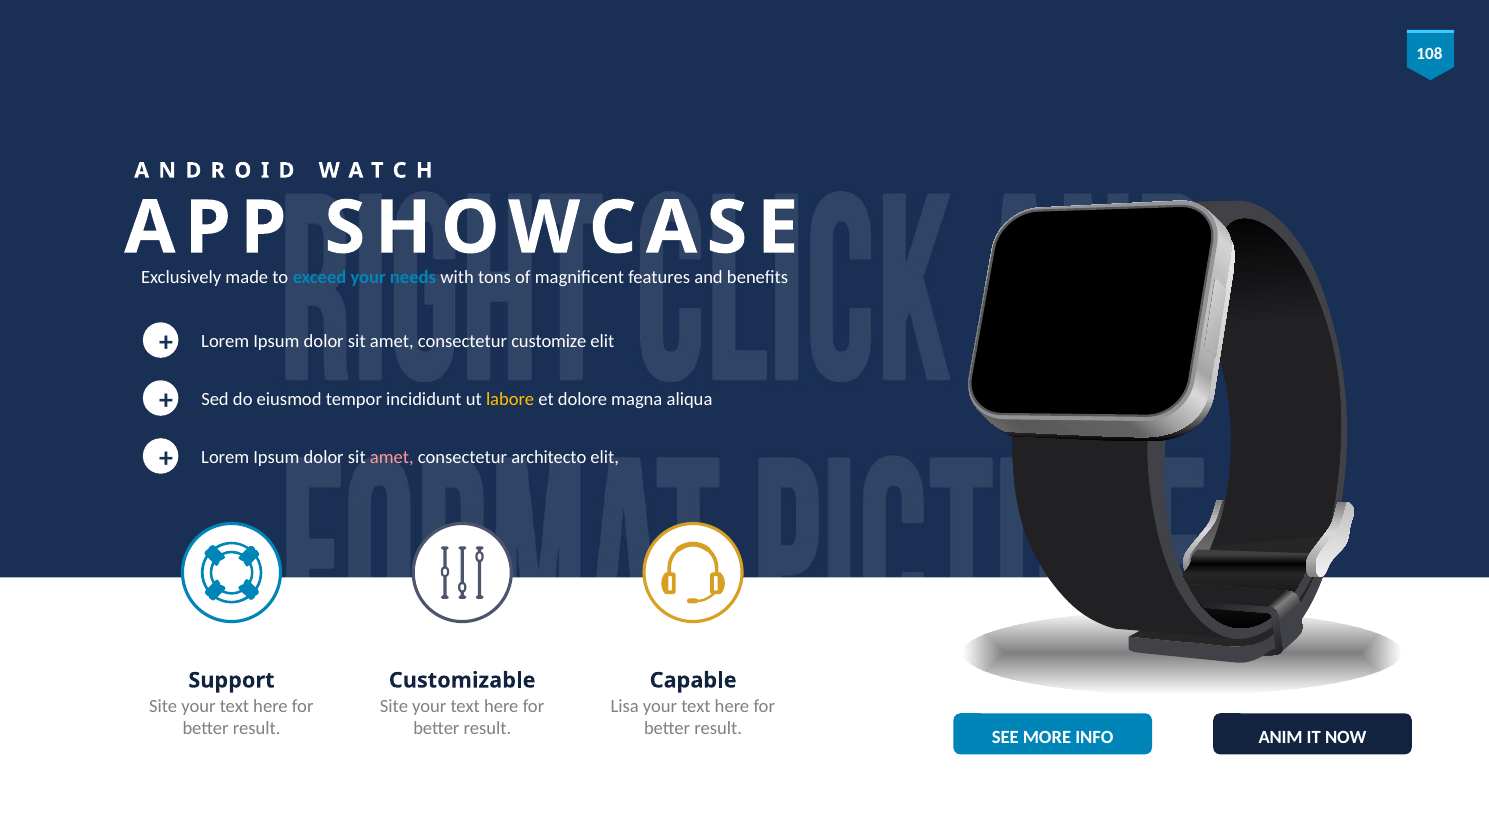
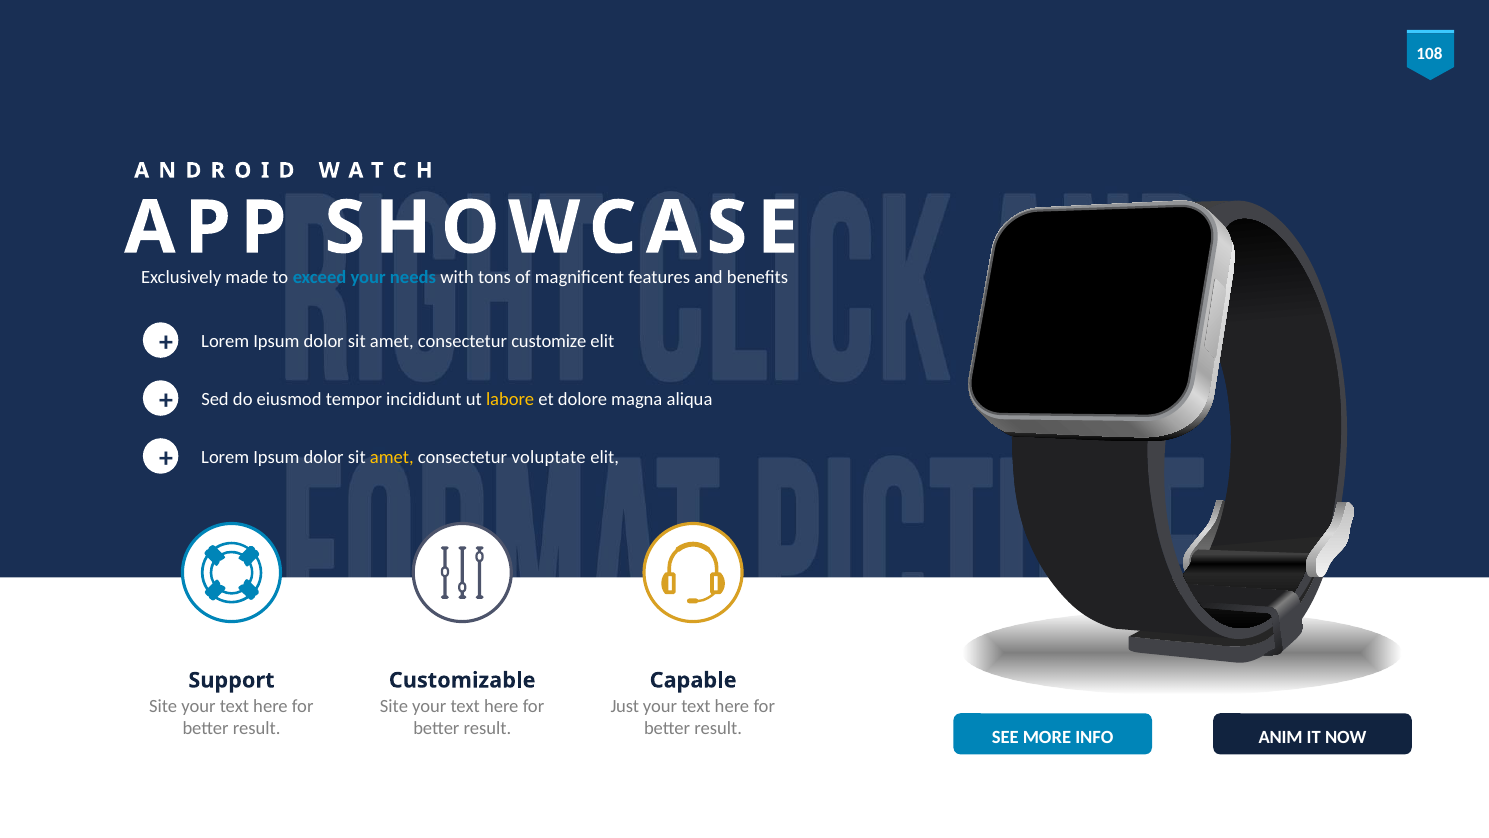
amet colour: pink -> yellow (392, 457)
architecto: architecto -> voluptate (549, 457)
Lisa: Lisa -> Just (625, 706)
